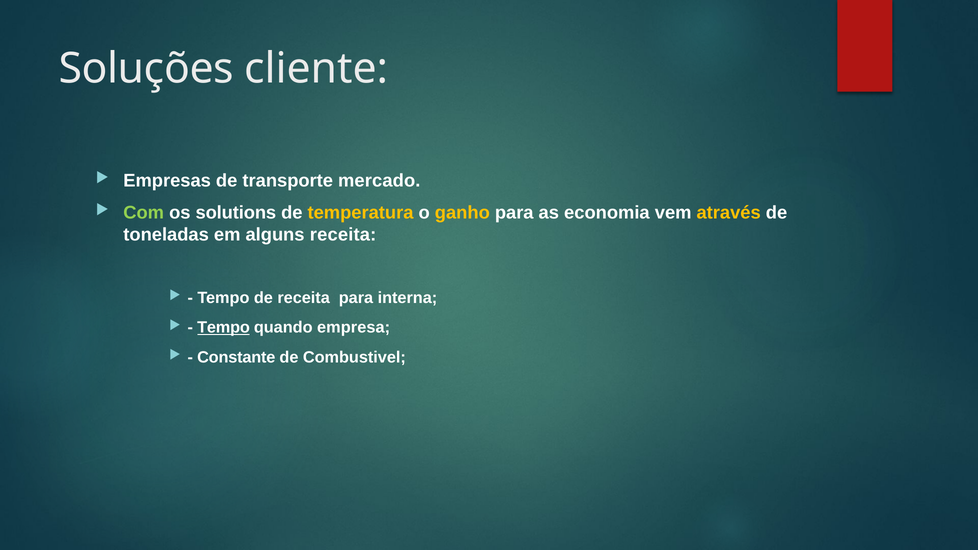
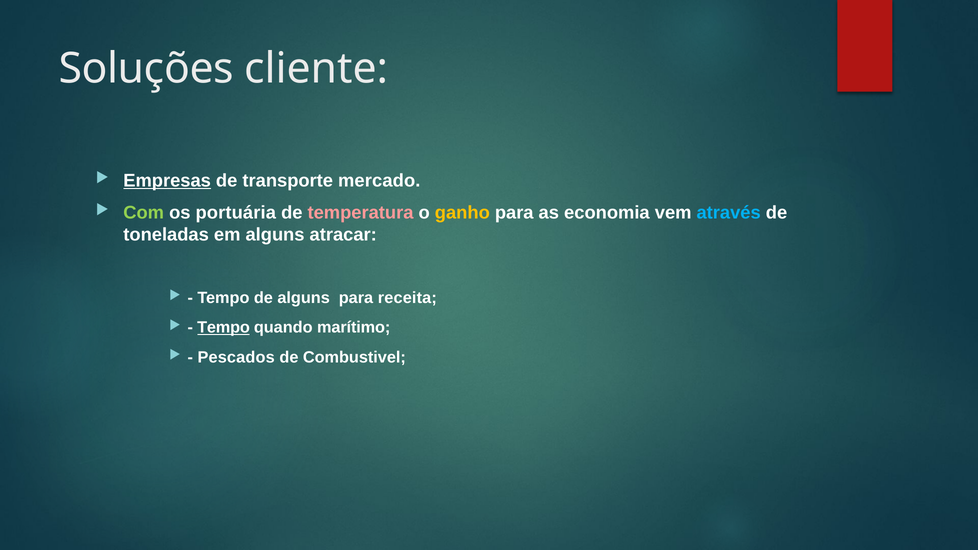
Empresas underline: none -> present (167, 181)
solutions: solutions -> portuária (236, 213)
temperatura colour: yellow -> pink (361, 213)
através colour: yellow -> light blue (729, 213)
alguns receita: receita -> atracar (343, 235)
de receita: receita -> alguns (304, 298)
interna: interna -> receita (407, 298)
empresa: empresa -> marítimo (354, 328)
Constante: Constante -> Pescados (236, 357)
